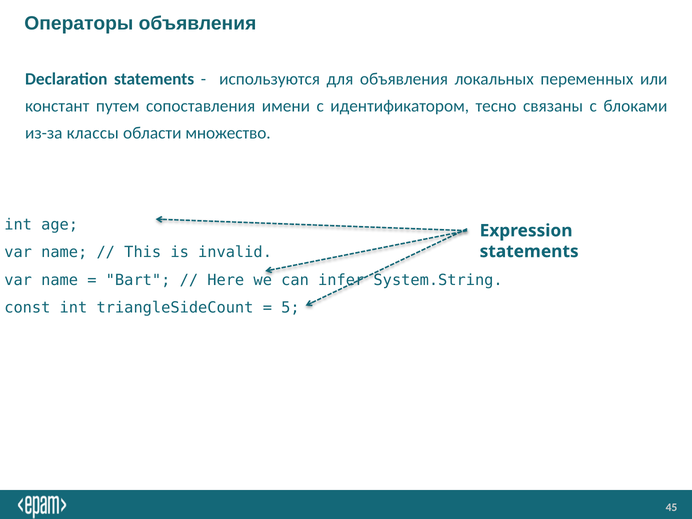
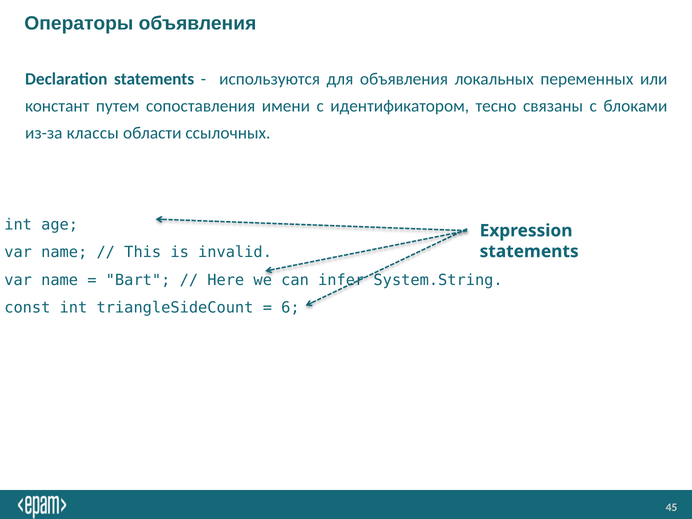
множество: множество -> ссылочных (228, 133)
5: 5 -> 6 (290, 308)
